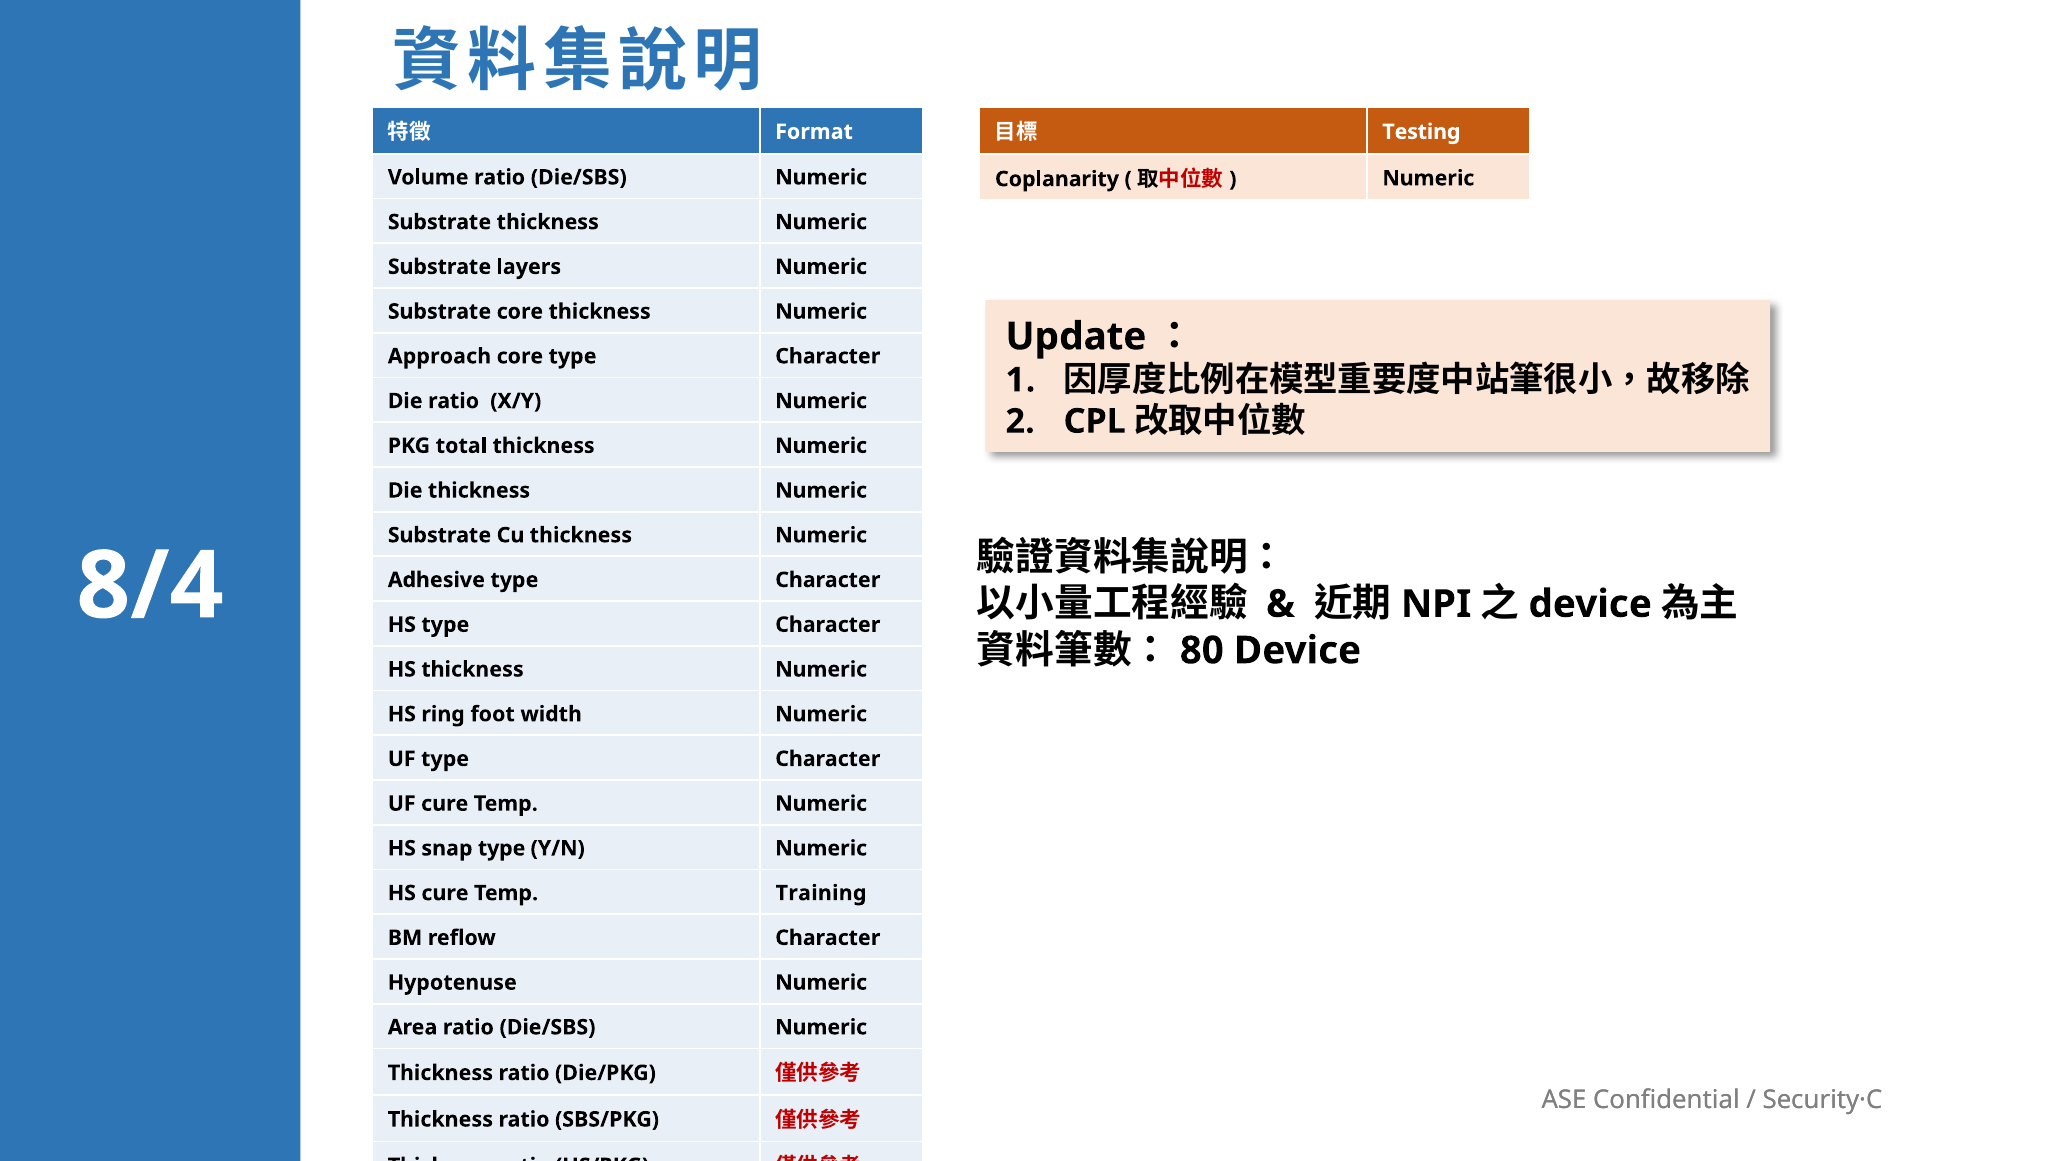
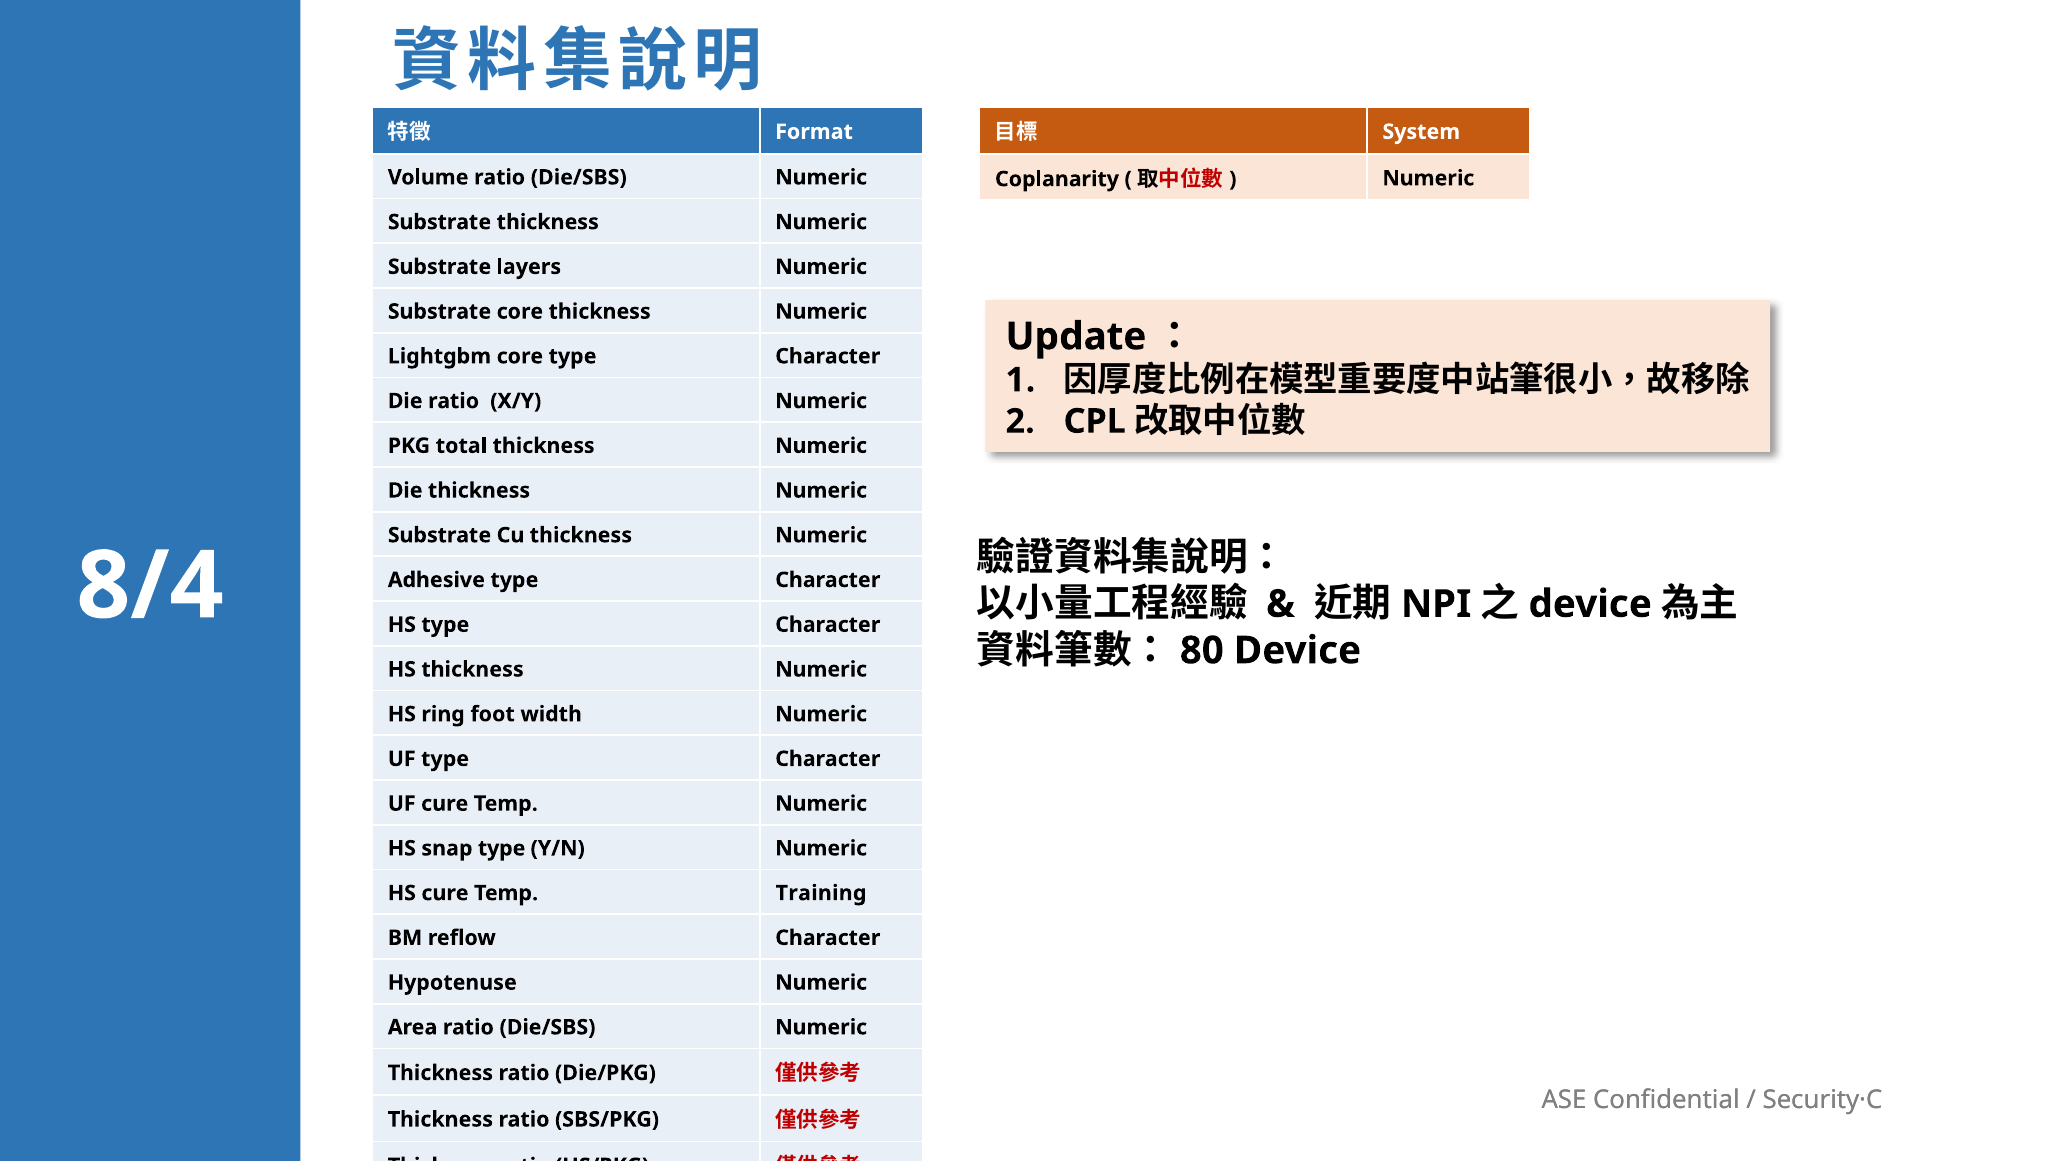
Testing: Testing -> System (1421, 132)
Approach: Approach -> Lightgbm (440, 356)
